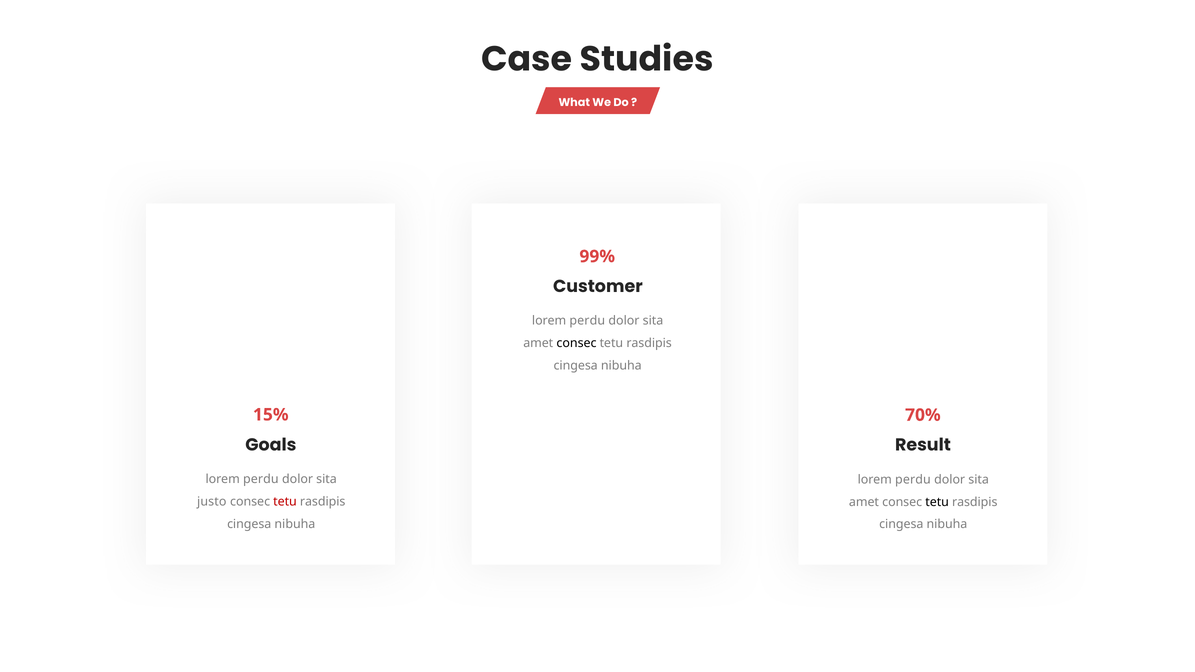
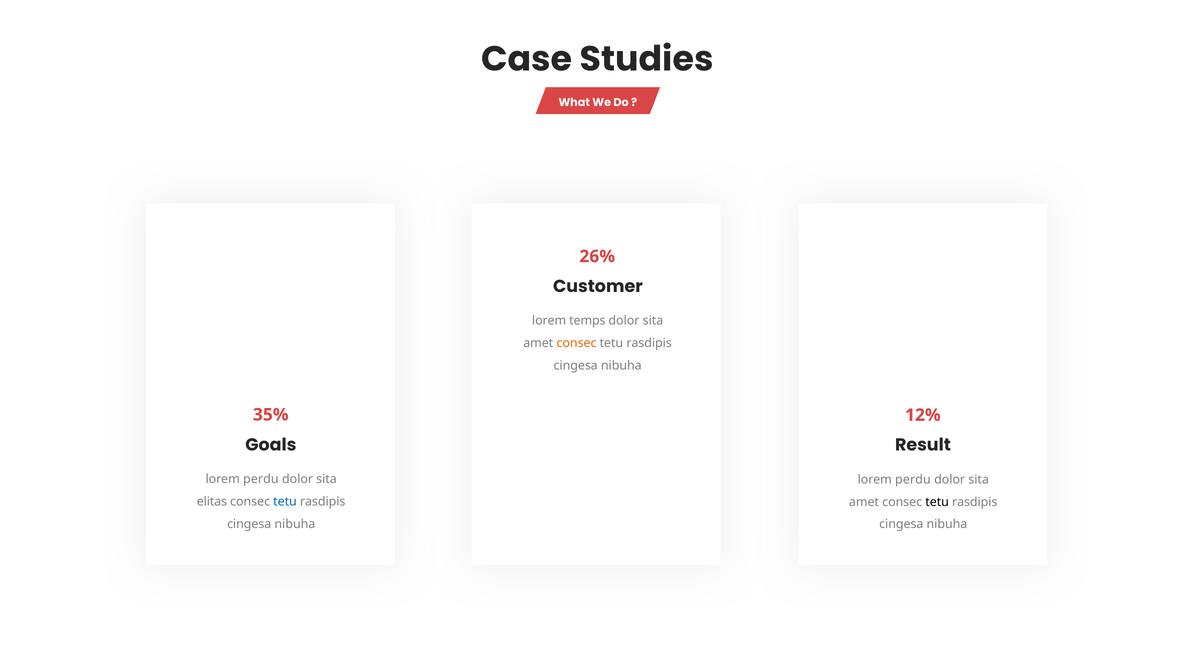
99%: 99% -> 26% (597, 257)
perdu: perdu -> temps (587, 321)
consec colour: black -> orange (577, 343)
15%: 15% -> 35% (271, 415)
70%: 70% -> 12% (923, 415)
justo: justo -> elitas (212, 502)
tetu colour: red -> blue (285, 502)
